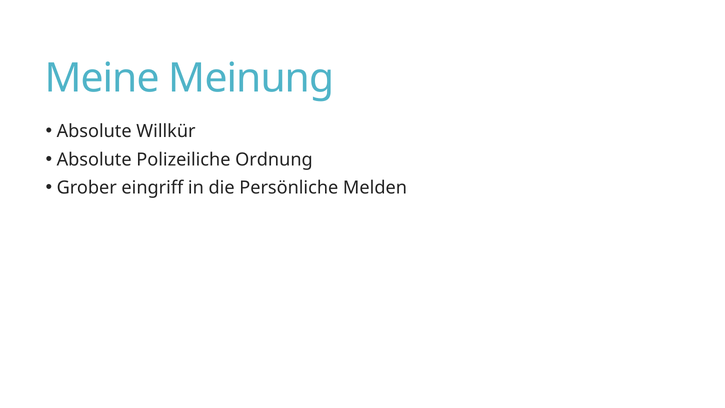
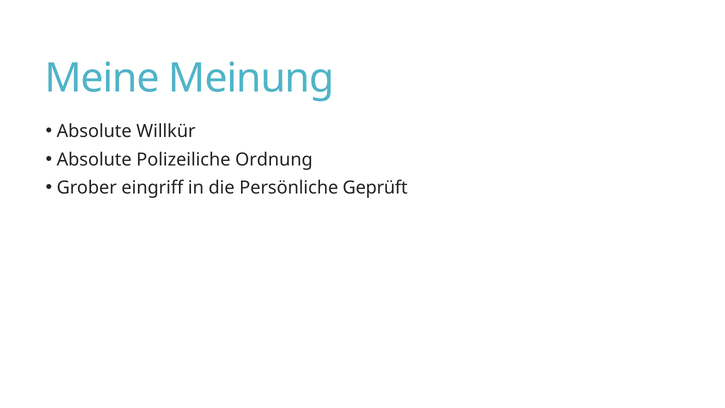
Melden: Melden -> Geprüft (375, 188)
